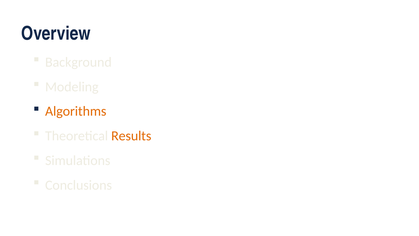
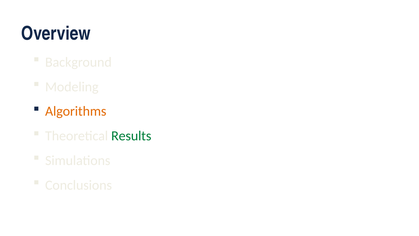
Results colour: orange -> green (131, 136)
